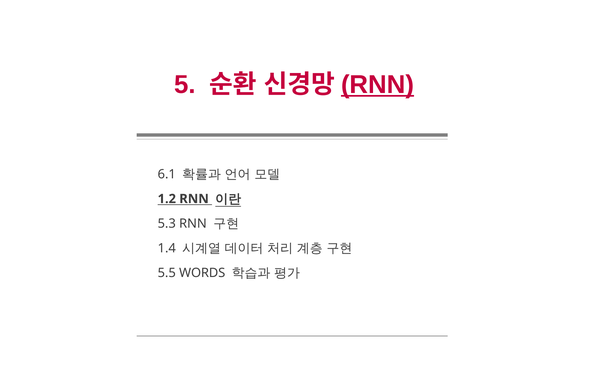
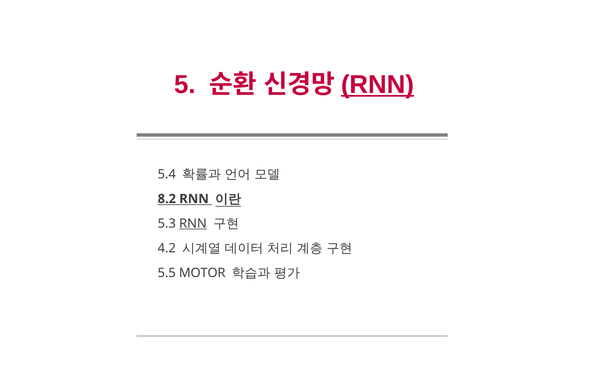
6.1: 6.1 -> 5.4 (167, 174)
1.2: 1.2 -> 8.2 (167, 199)
RNN underline: none -> present (193, 223)
1.4: 1.4 -> 4.2 (167, 248)
WORDS: WORDS -> MOTOR (202, 273)
